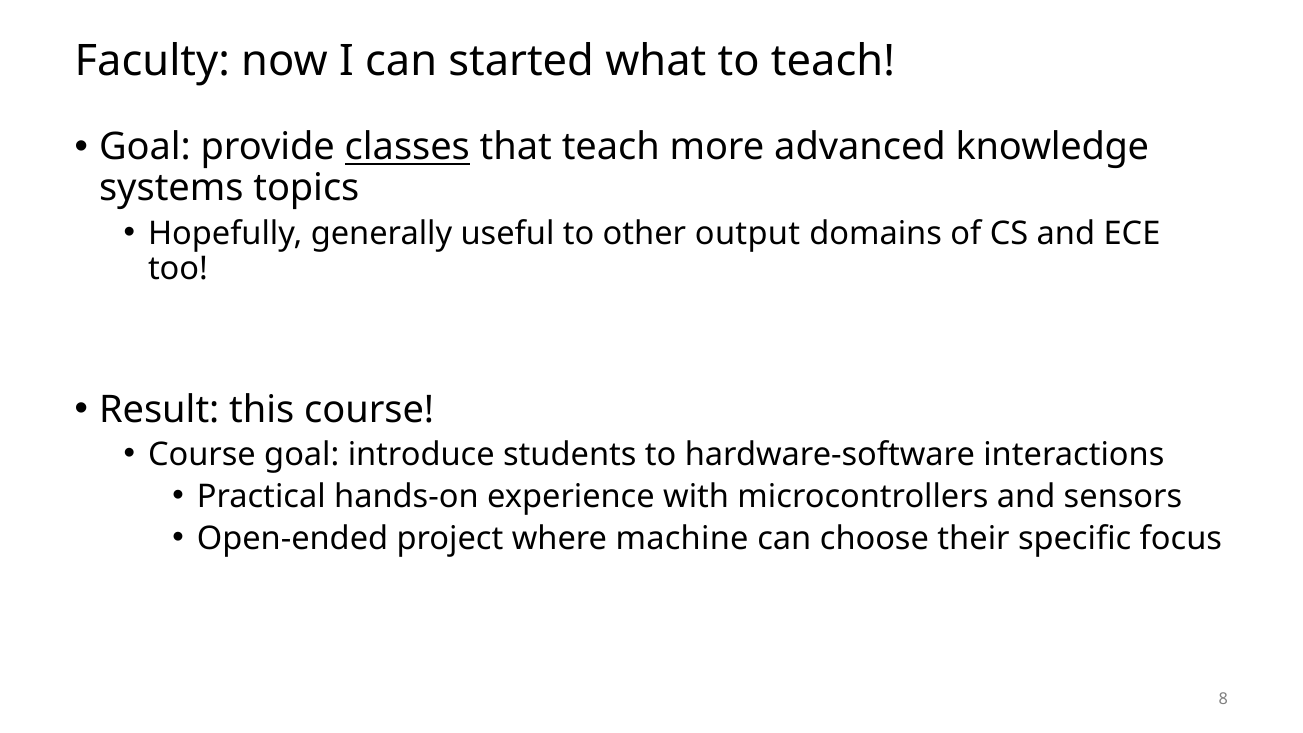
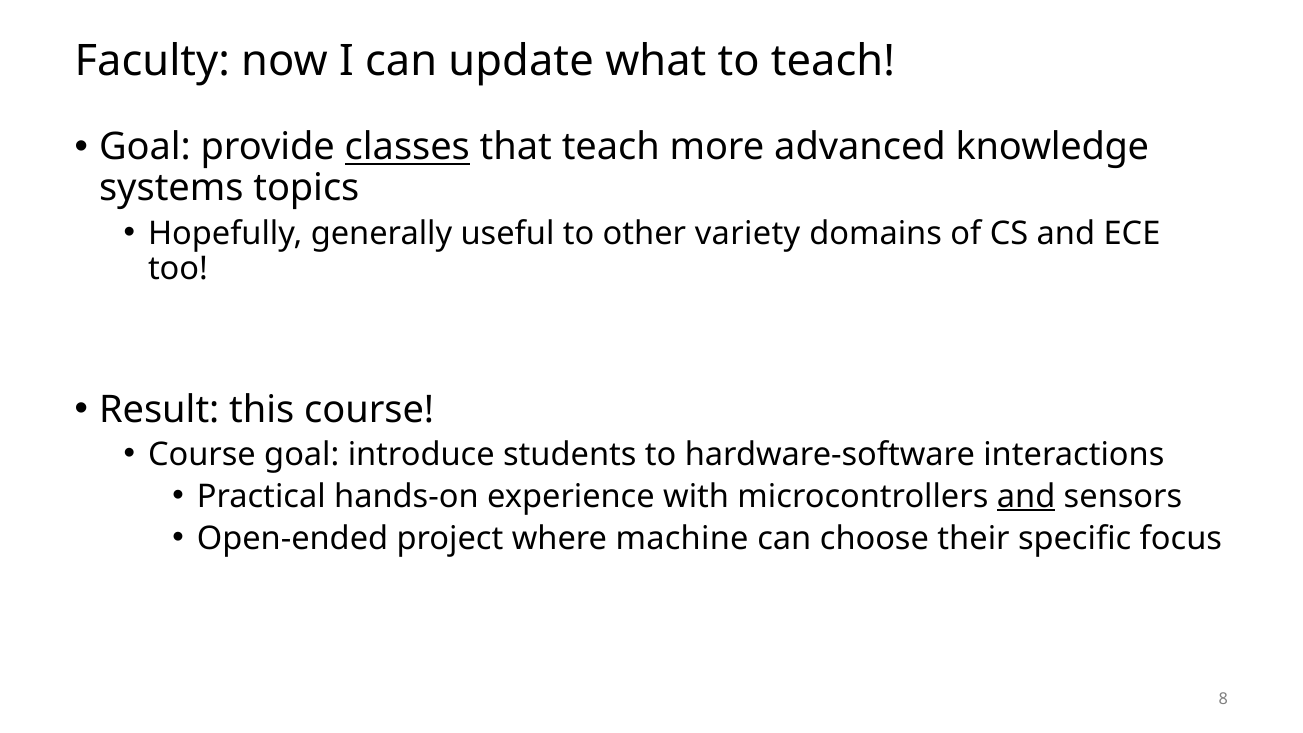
started: started -> update (521, 61)
output: output -> variety (748, 233)
and underline: none -> present (1026, 496)
